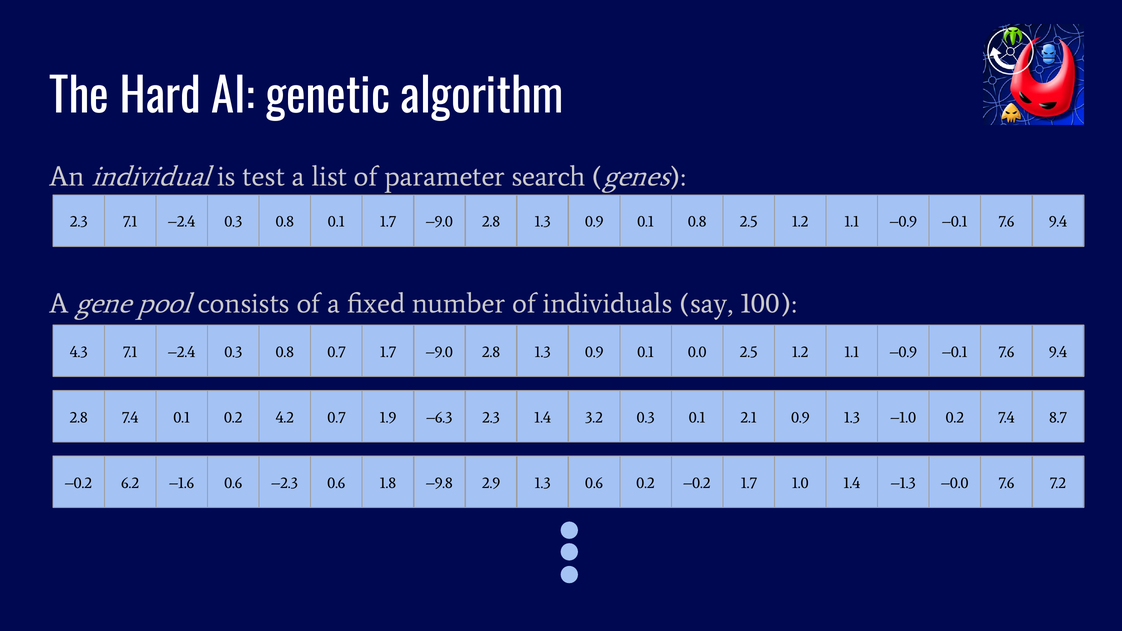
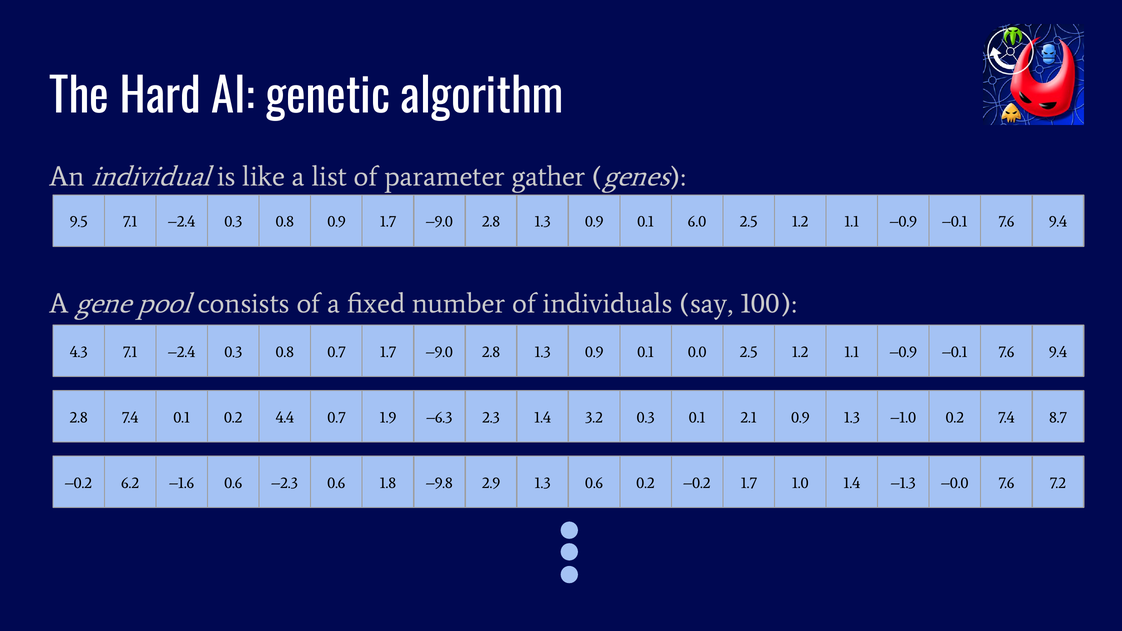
test: test -> like (264, 176)
search: search -> gather (549, 176)
2.3: 2.3 -> 9.5 (79, 222)
0.8 0.1: 0.1 -> 0.9 (336, 222)
0.1 0.8: 0.8 -> 6.0 (697, 222)
4.2: 4.2 -> 4.4 (285, 418)
